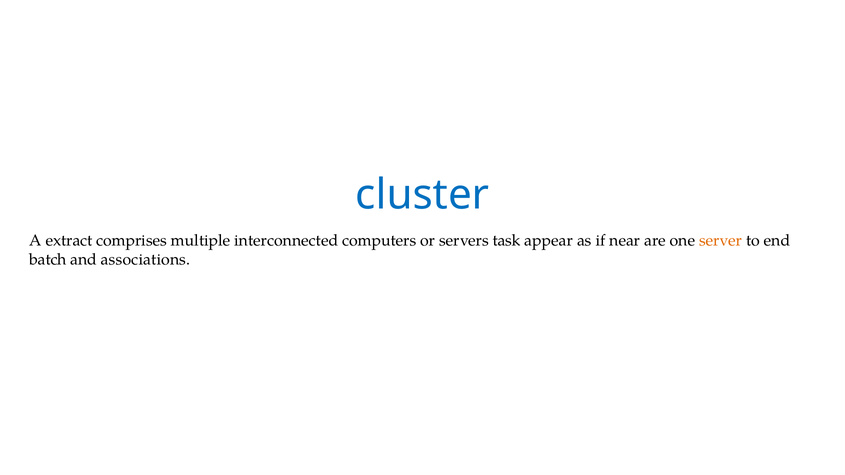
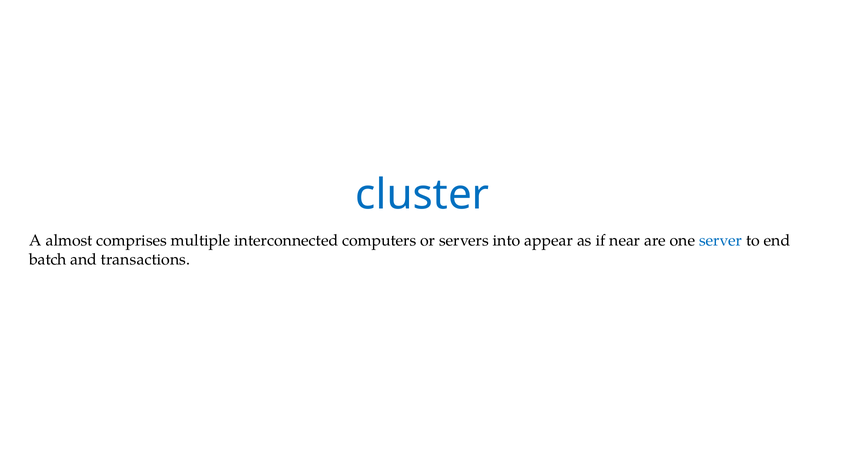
extract: extract -> almost (69, 241)
task: task -> into (507, 241)
server colour: orange -> blue (721, 241)
associations: associations -> transactions (146, 260)
